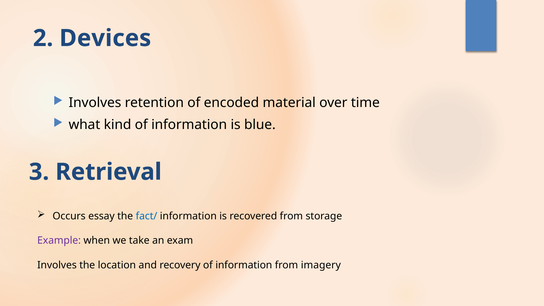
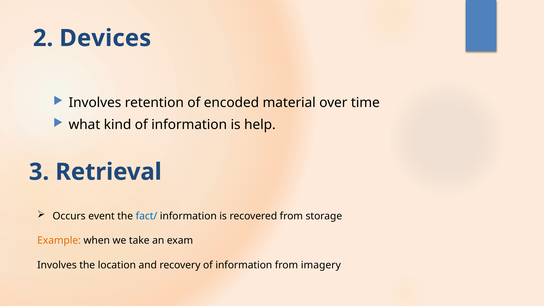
blue: blue -> help (260, 125)
essay: essay -> event (101, 216)
Example colour: purple -> orange (59, 241)
